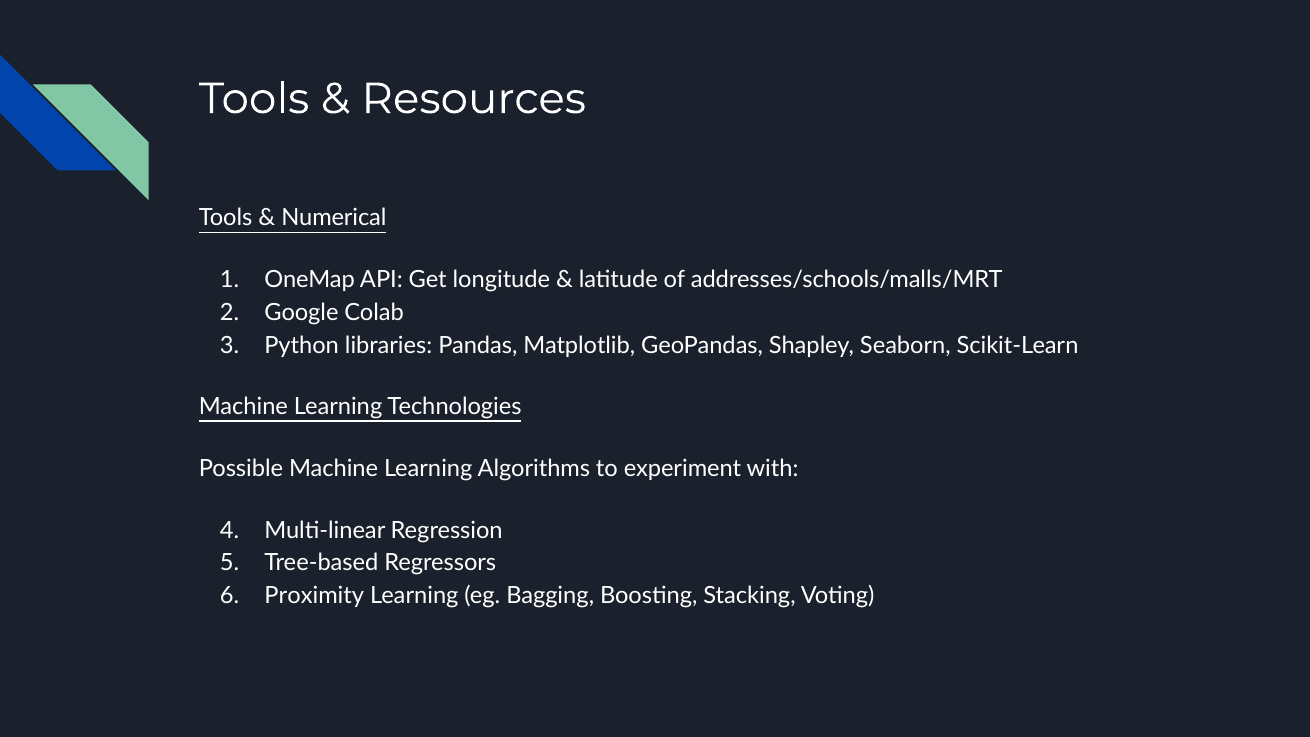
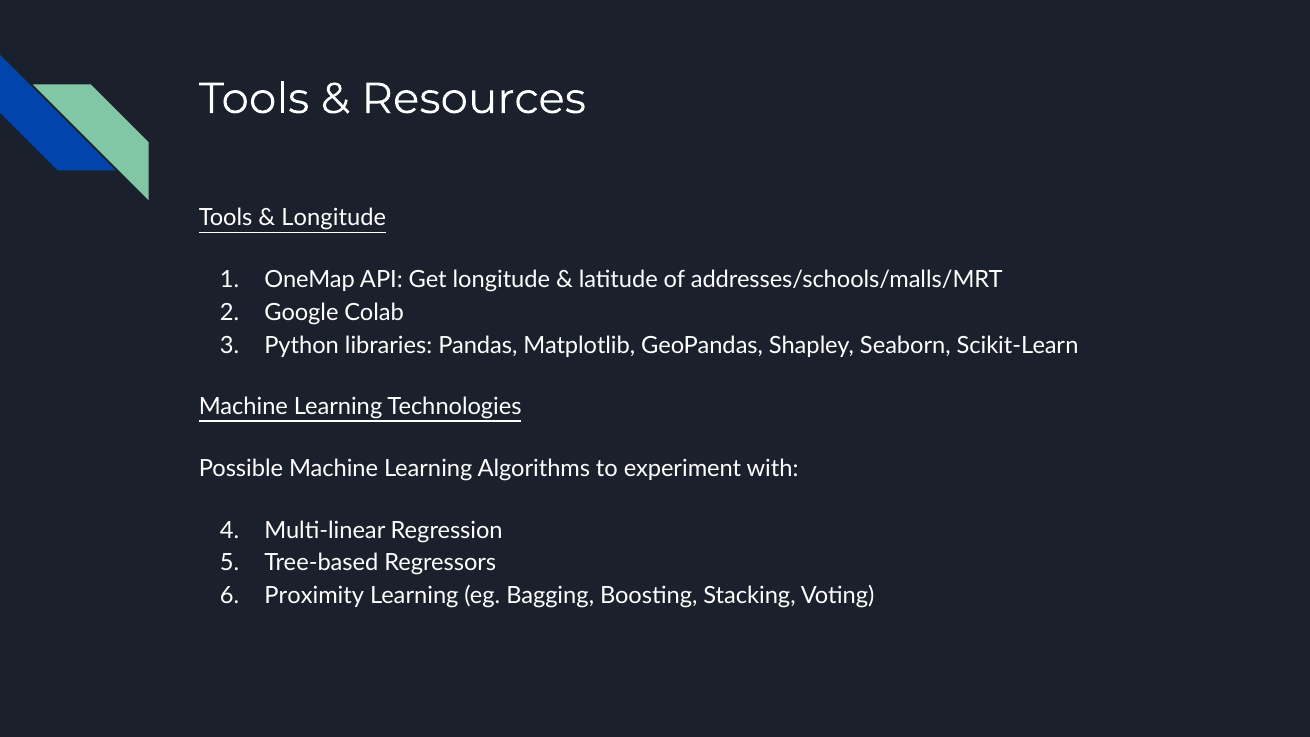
Numerical: Numerical -> Longitude (334, 218)
